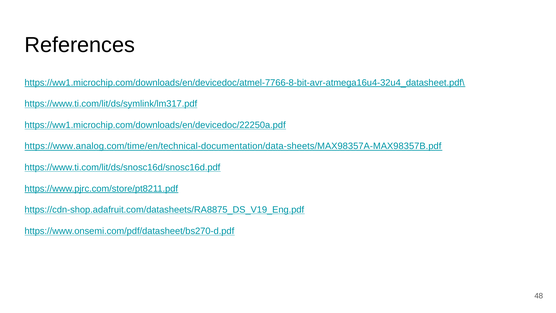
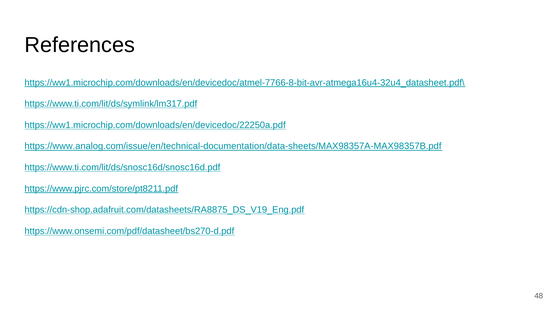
https://www.analog.com/time/en/technical-documentation/data-sheets/MAX98357A-MAX98357B.pdf: https://www.analog.com/time/en/technical-documentation/data-sheets/MAX98357A-MAX98357B.pdf -> https://www.analog.com/issue/en/technical-documentation/data-sheets/MAX98357A-MAX98357B.pdf (233, 146)
